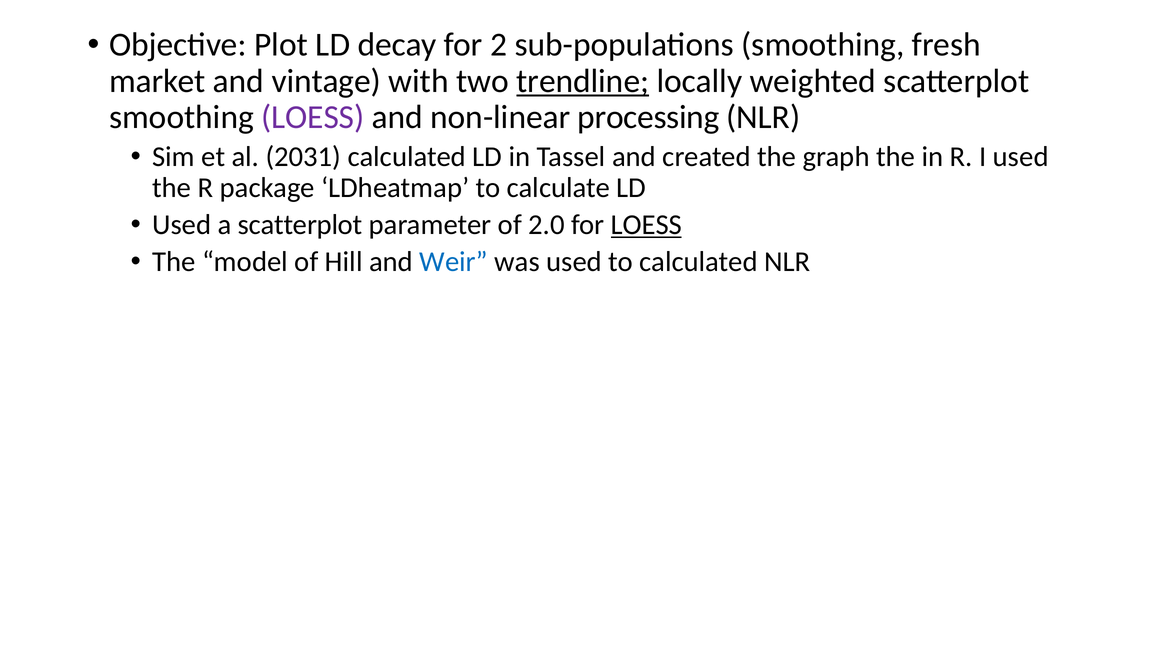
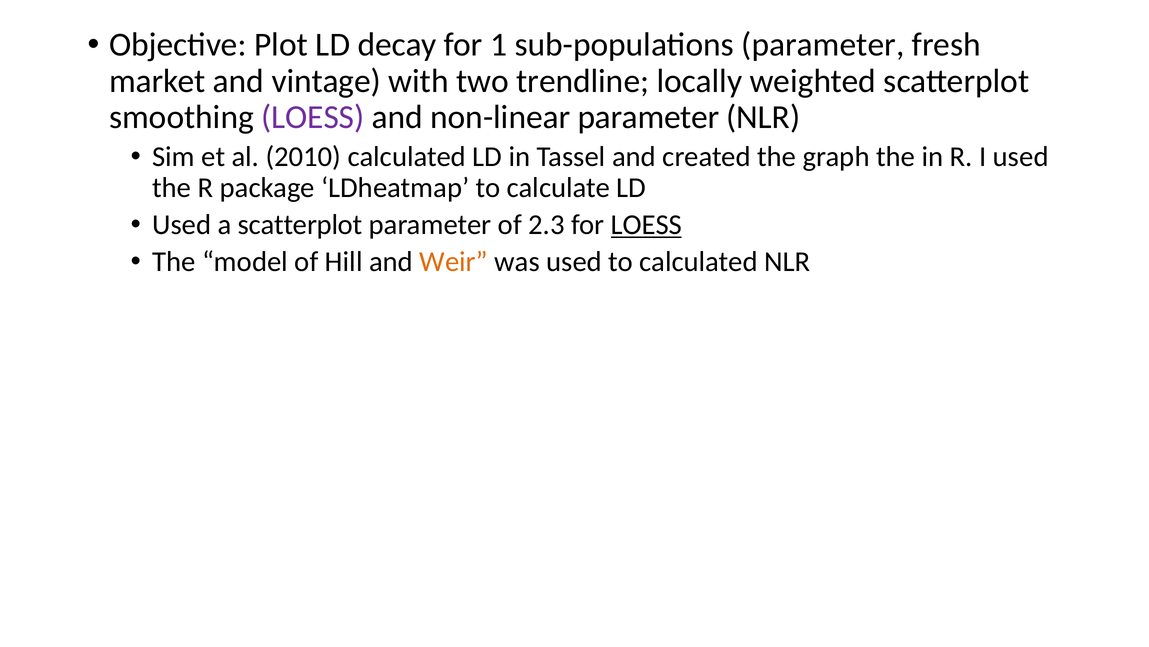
2: 2 -> 1 (499, 45)
sub-populations smoothing: smoothing -> parameter (823, 45)
trendline underline: present -> none (583, 81)
non-linear processing: processing -> parameter (648, 117)
2031: 2031 -> 2010 (303, 157)
2.0: 2.0 -> 2.3 (547, 225)
Weir colour: blue -> orange (454, 262)
